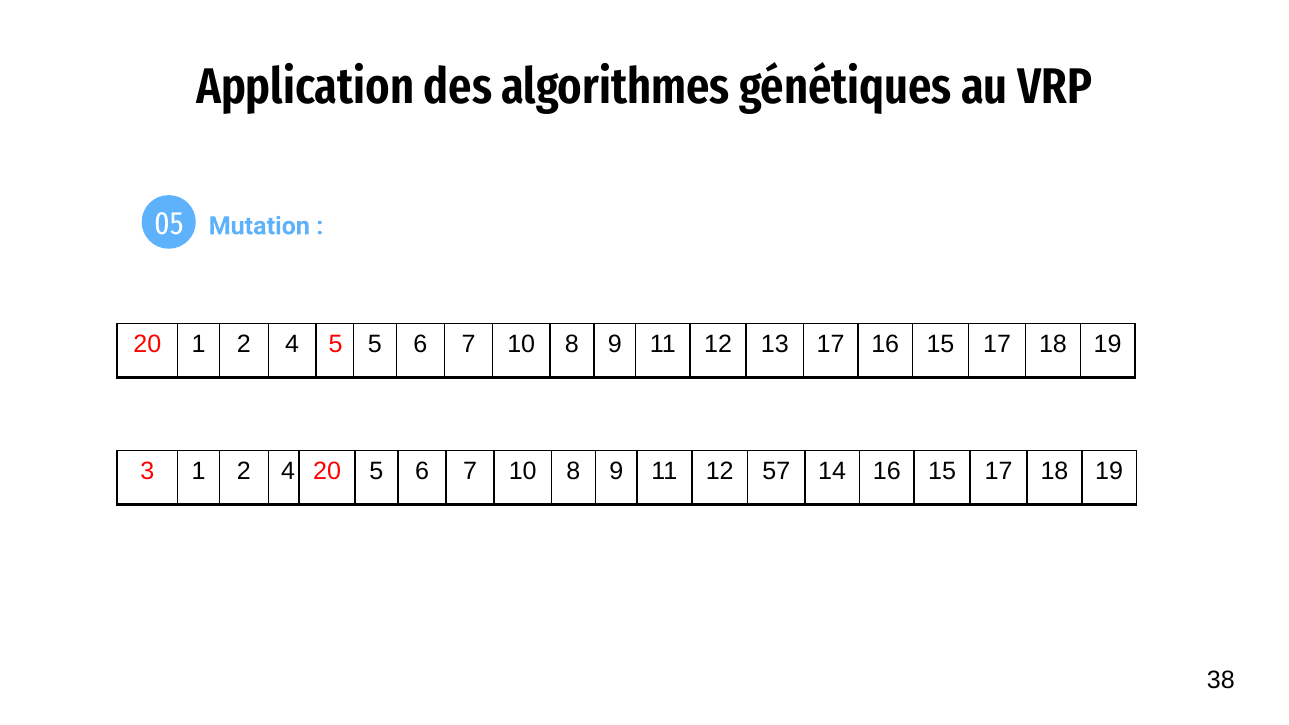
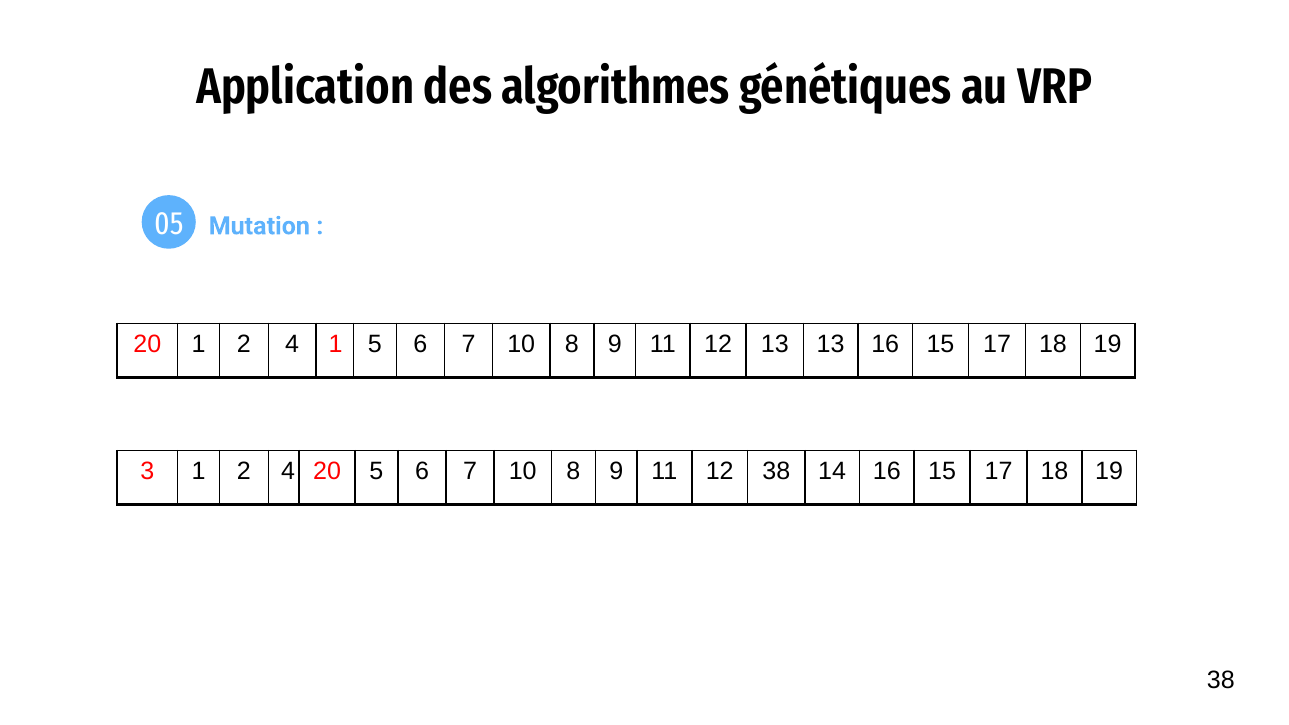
4 5: 5 -> 1 (336, 344)
13 17: 17 -> 13 (831, 344)
12 57: 57 -> 38 (776, 472)
